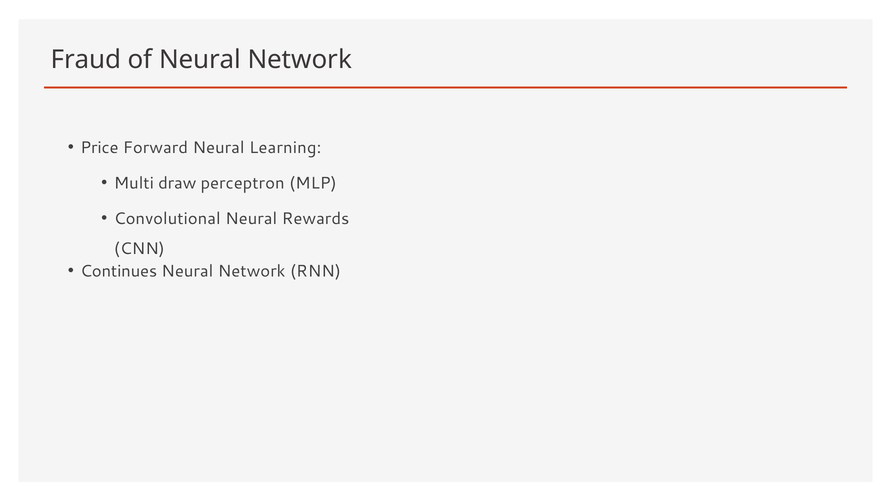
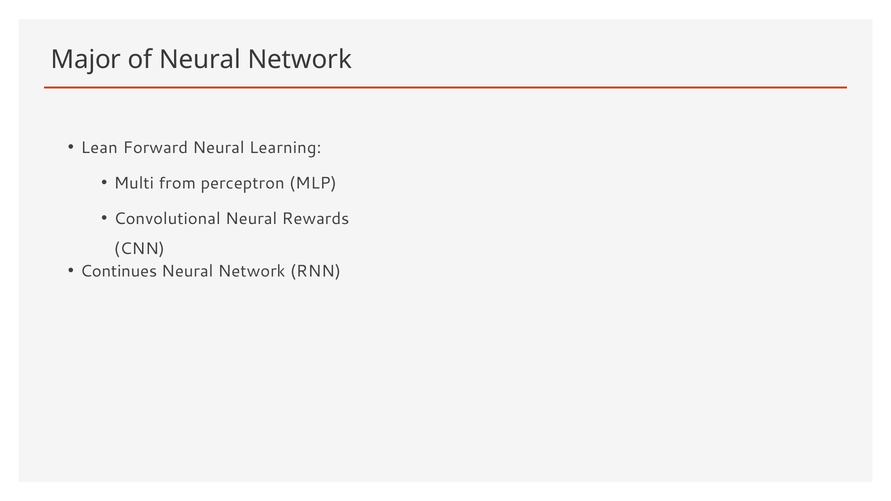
Fraud: Fraud -> Major (86, 60)
Price: Price -> Lean (99, 148)
draw: draw -> from (177, 183)
